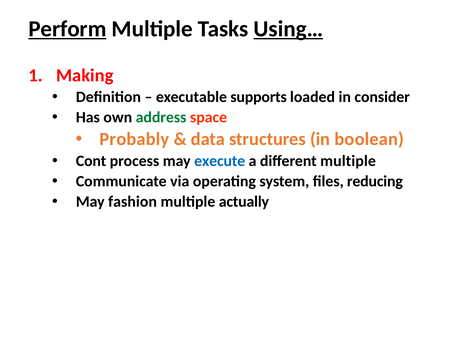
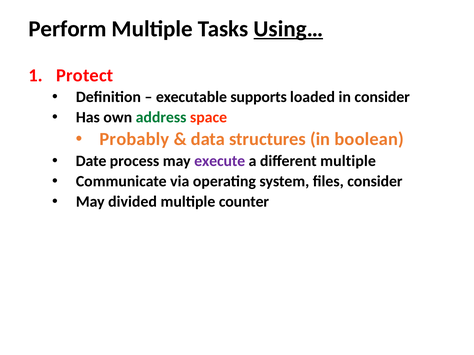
Perform underline: present -> none (67, 29)
Making: Making -> Protect (85, 75)
Cont: Cont -> Date (91, 161)
execute colour: blue -> purple (220, 161)
files reducing: reducing -> consider (375, 181)
fashion: fashion -> divided (133, 202)
actually: actually -> counter (244, 202)
